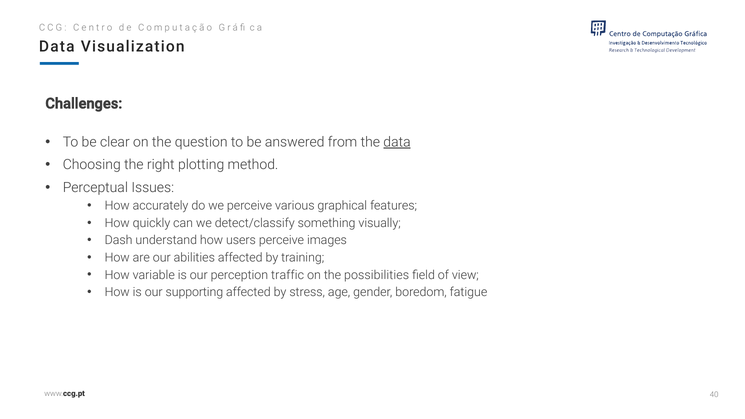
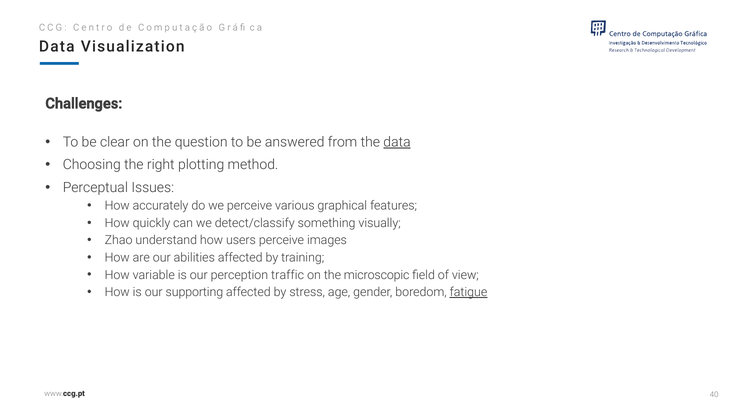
Dash: Dash -> Zhao (119, 240)
possibilities: possibilities -> microscopic (377, 275)
fatigue underline: none -> present (469, 292)
